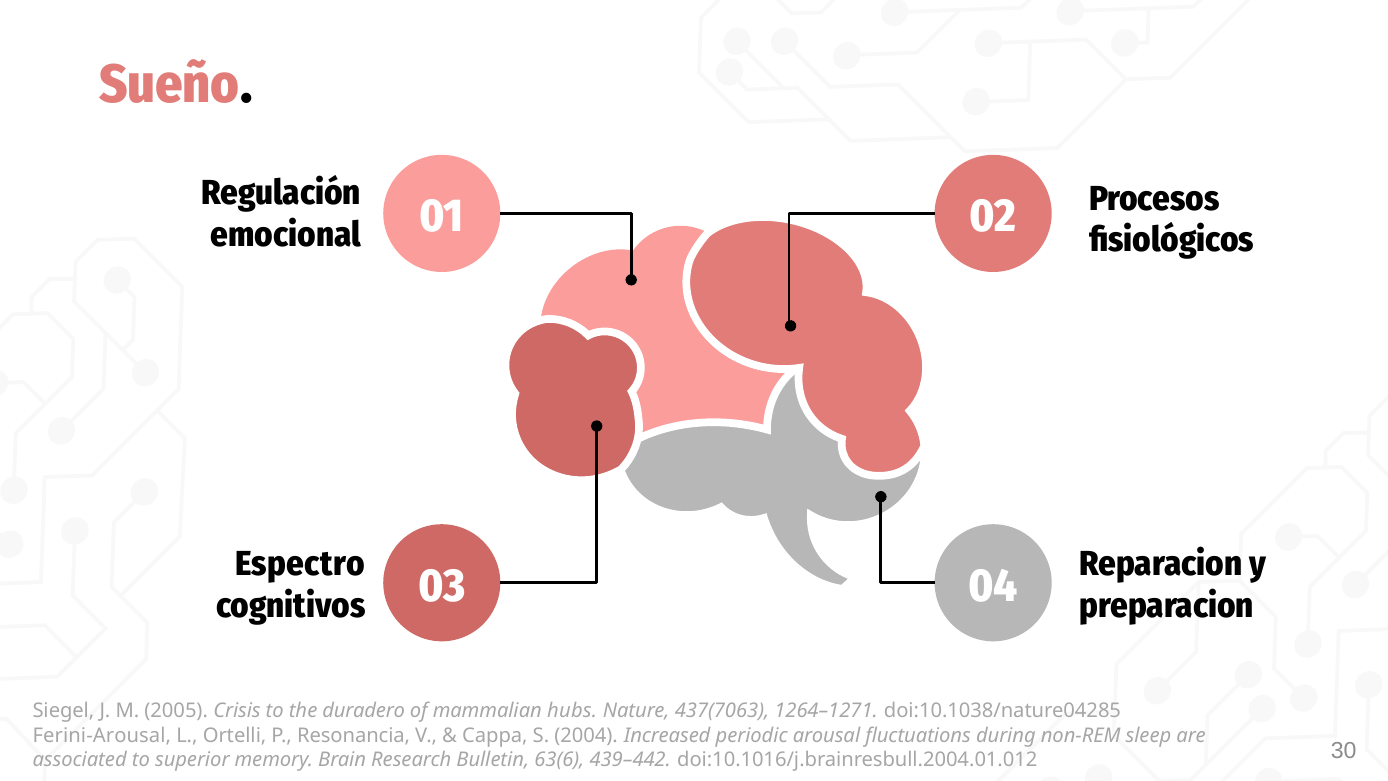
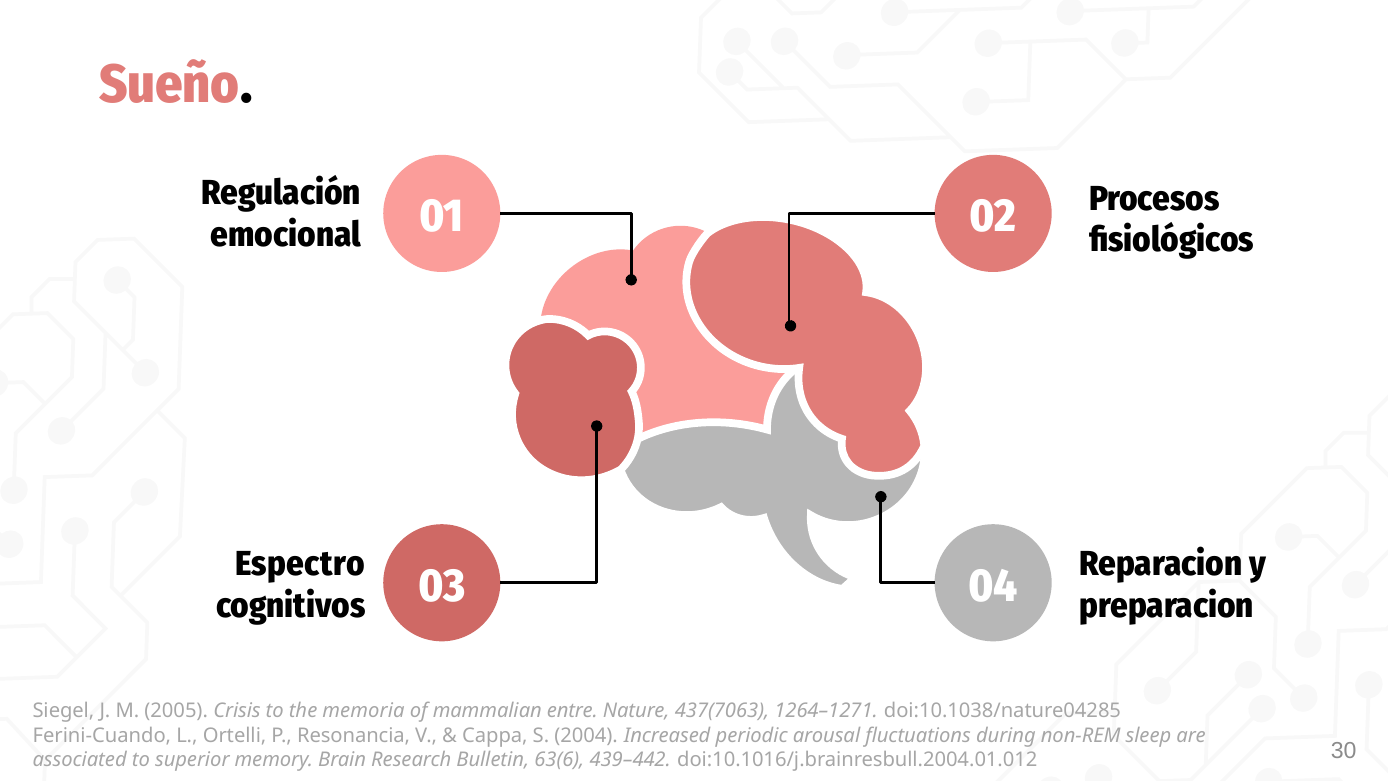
duradero: duradero -> memoria (364, 711)
hubs: hubs -> entre (572, 711)
Ferini-Arousal: Ferini-Arousal -> Ferini-Cuando (102, 735)
